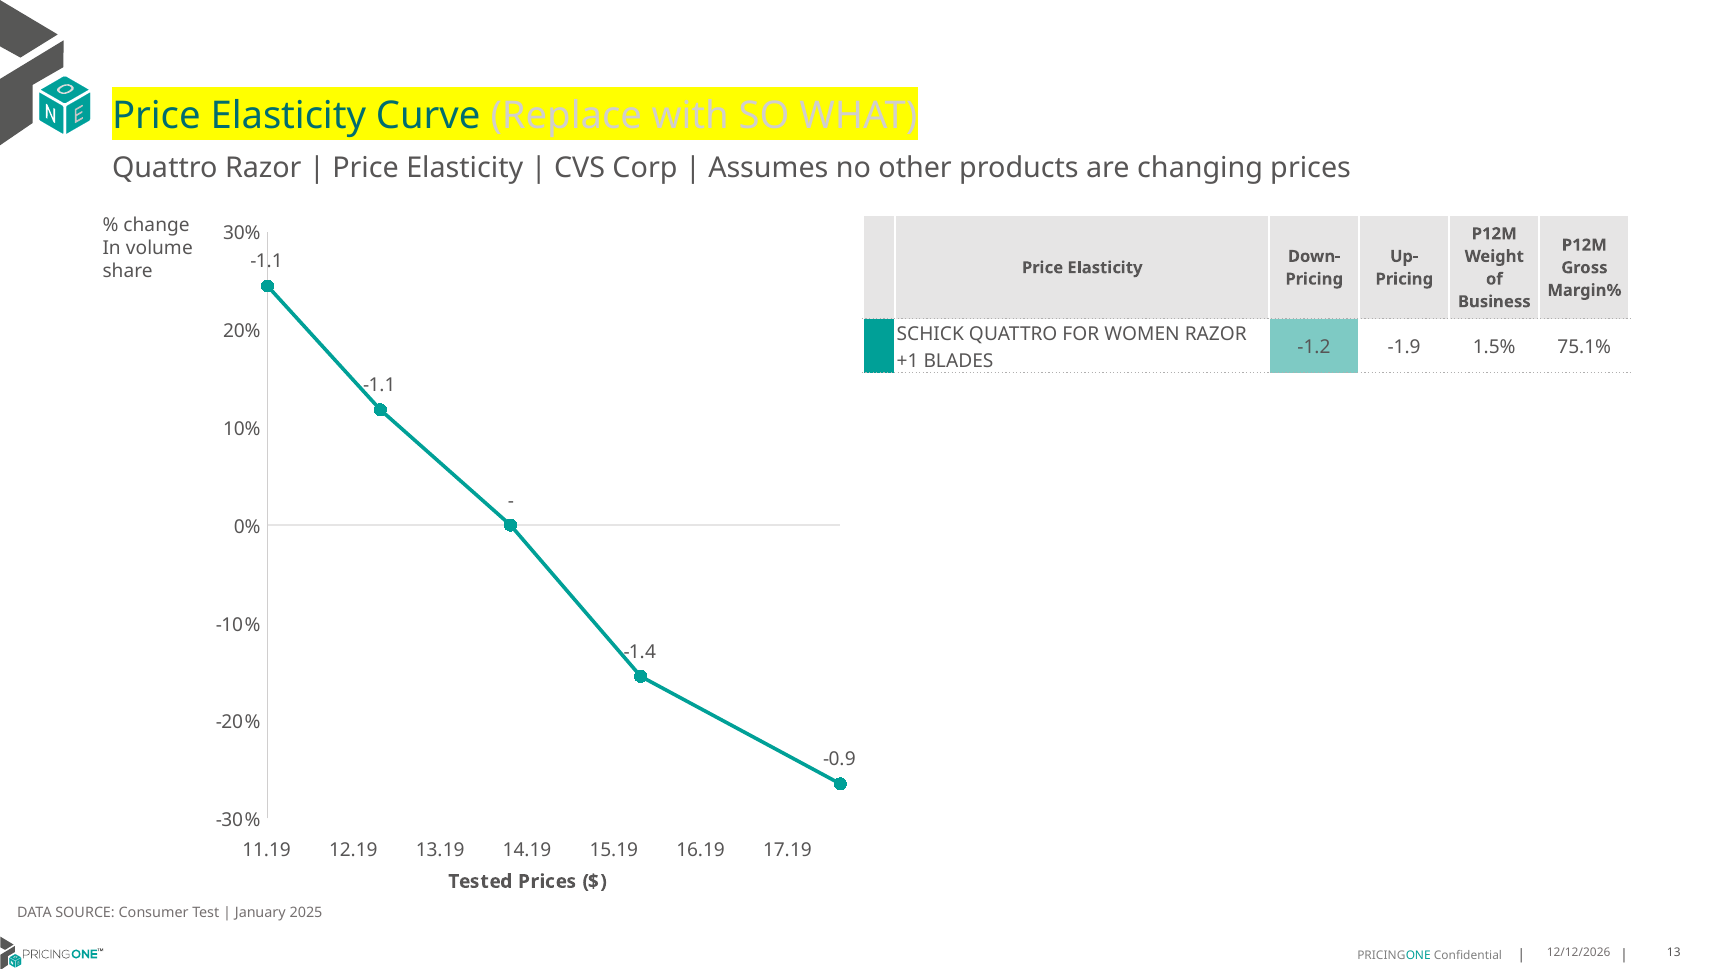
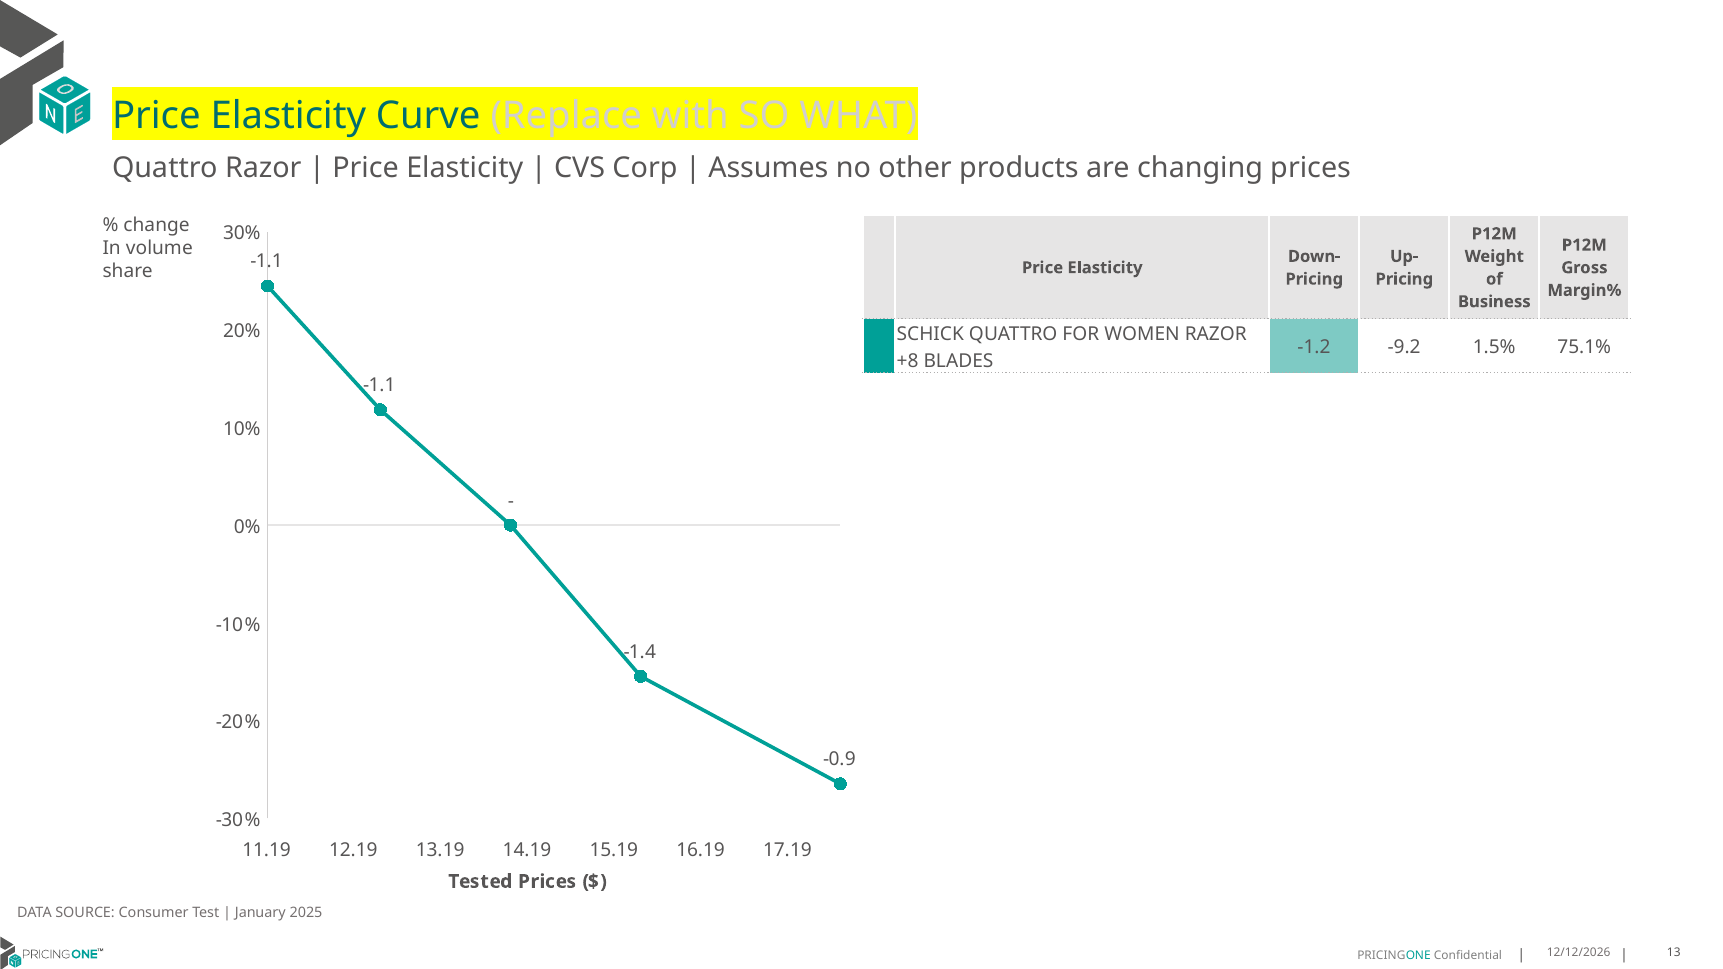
-1.9: -1.9 -> -9.2 (1404, 347)
+1: +1 -> +8 (908, 361)
